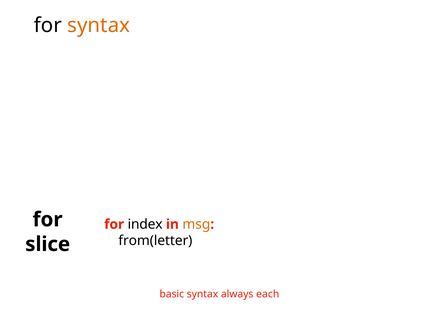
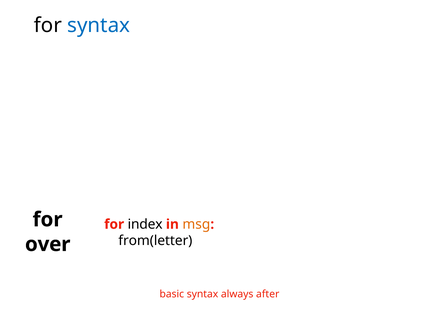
syntax colour: orange -> blue (99, 25)
slice: slice -> over (48, 244)
each: each -> after (268, 294)
